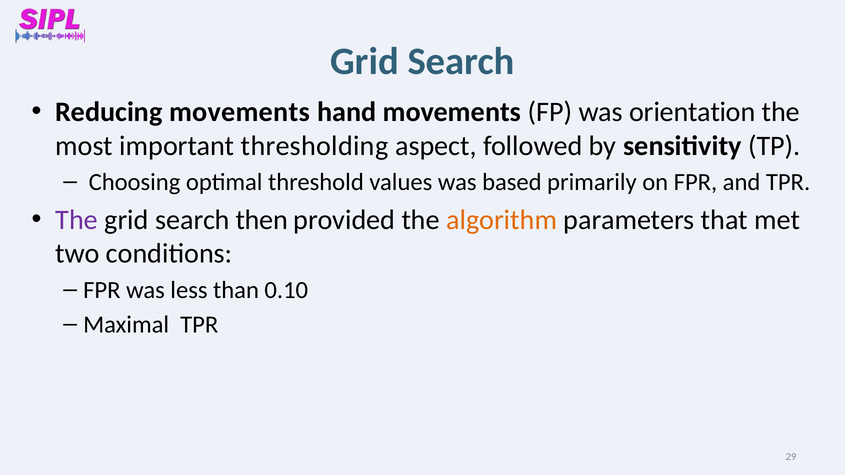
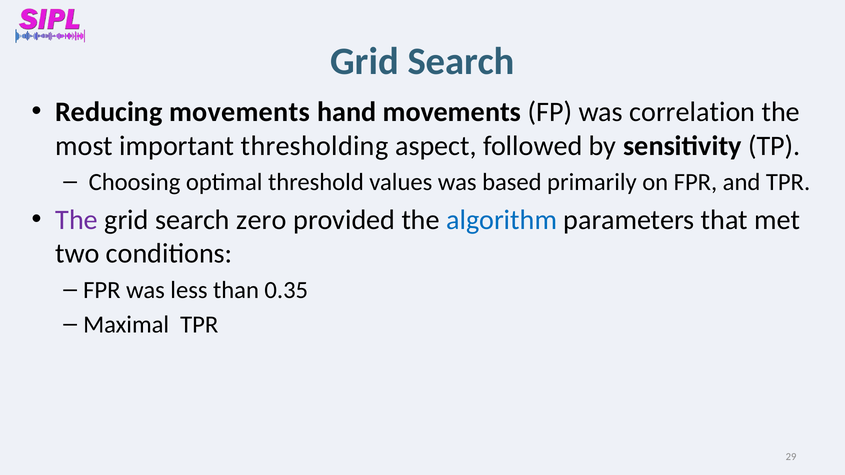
orientation: orientation -> correlation (692, 112)
then: then -> zero (261, 220)
algorithm colour: orange -> blue (502, 220)
0.10: 0.10 -> 0.35 (286, 290)
